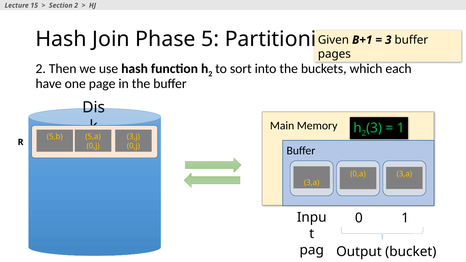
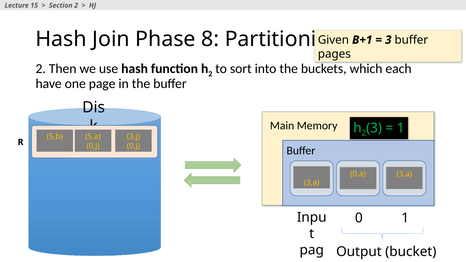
5: 5 -> 8 (210, 39)
